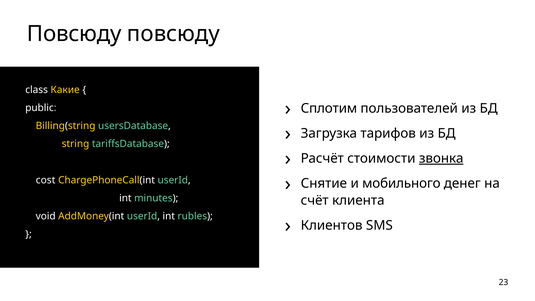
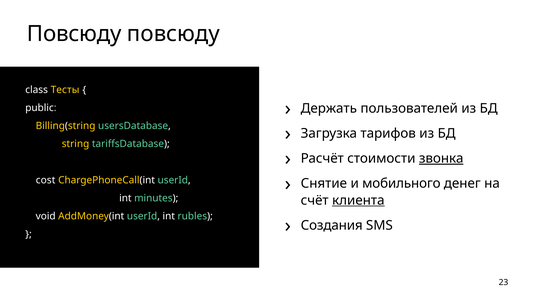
Какие: Какие -> Тесты (65, 90)
Сплотим: Сплотим -> Держать (329, 108)
клиента underline: none -> present (358, 200)
Клиентов: Клиентов -> Создания (332, 225)
